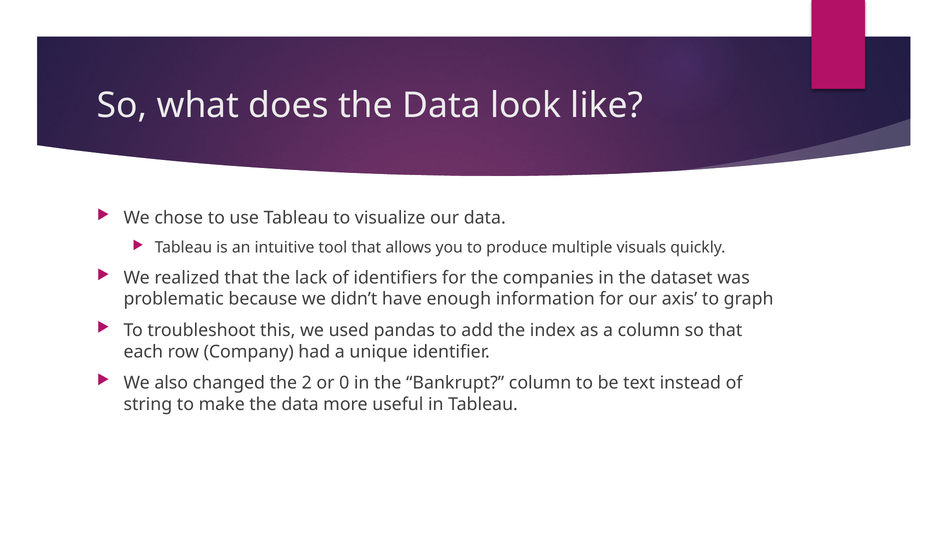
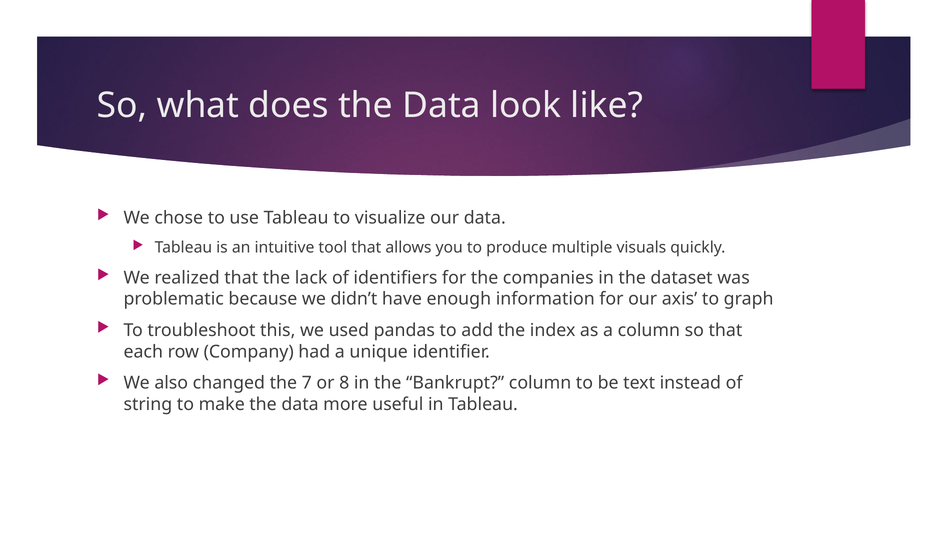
2: 2 -> 7 (307, 383)
0: 0 -> 8 (344, 383)
